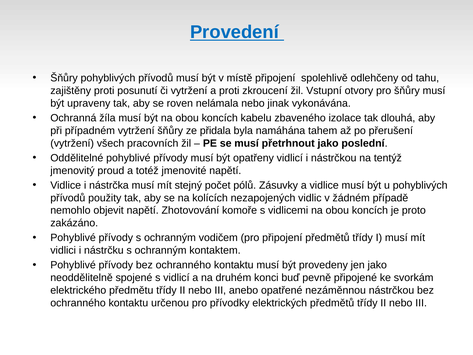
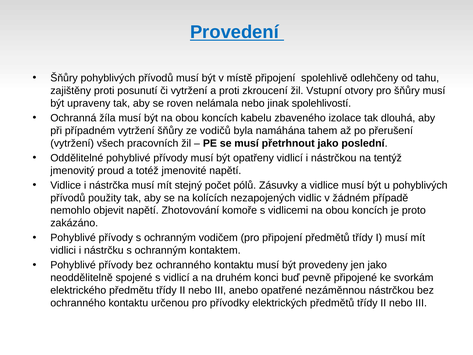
vykonávána: vykonávána -> spolehlivostí (321, 103)
přidala: přidala -> vodičů (215, 131)
